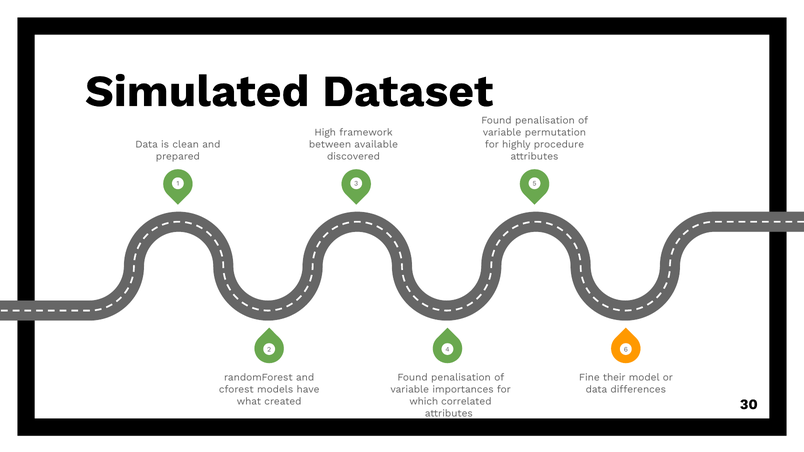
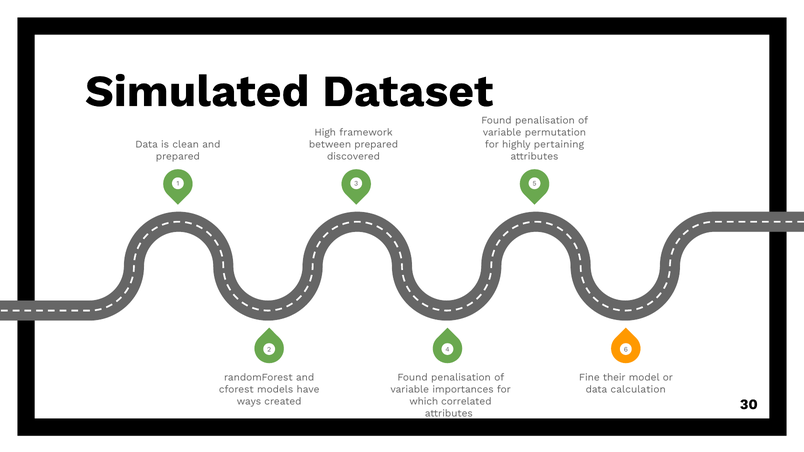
between available: available -> prepared (376, 145)
procedure: procedure -> pertaining (559, 145)
differences: differences -> calculation (638, 389)
what: what -> ways (249, 402)
